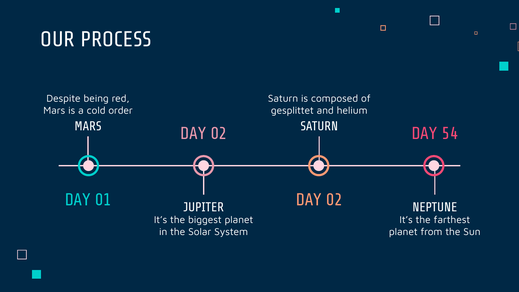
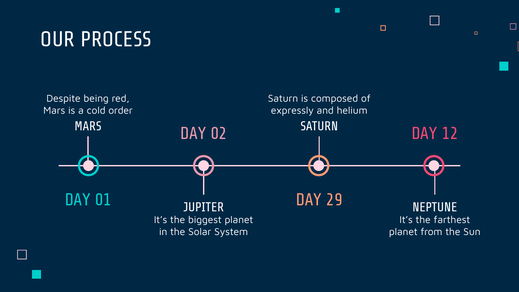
gesplittet: gesplittet -> expressly (292, 111)
54: 54 -> 12 (450, 133)
02: 02 -> 29 (334, 200)
